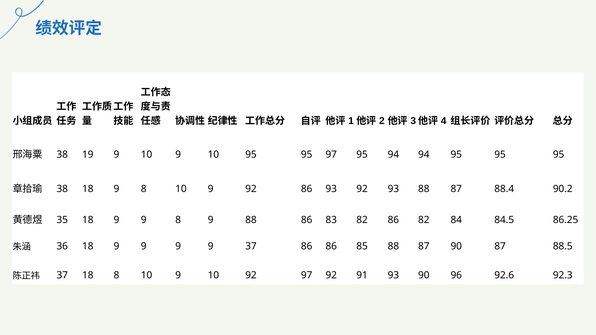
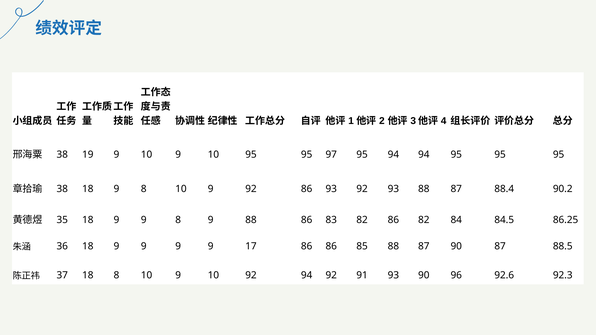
9 37: 37 -> 17 (251, 246)
92 97: 97 -> 94 (307, 275)
